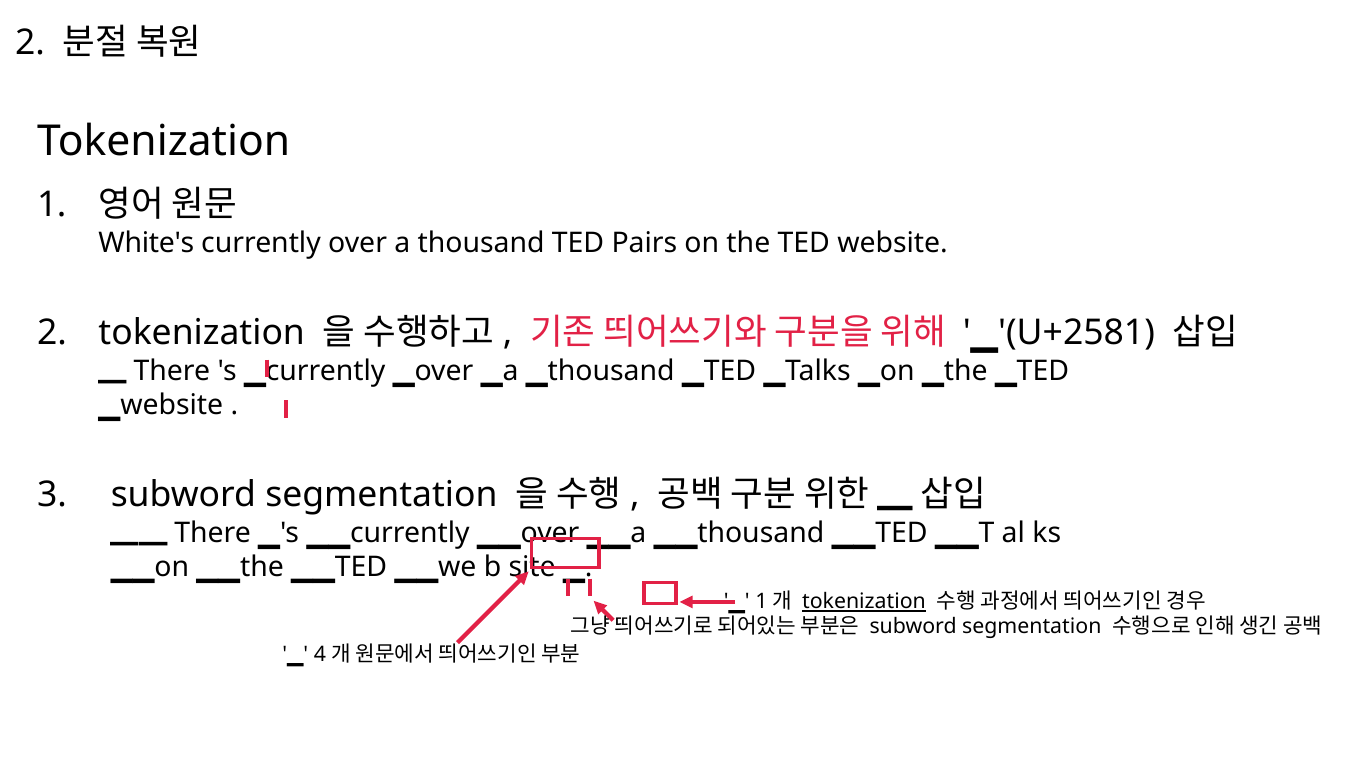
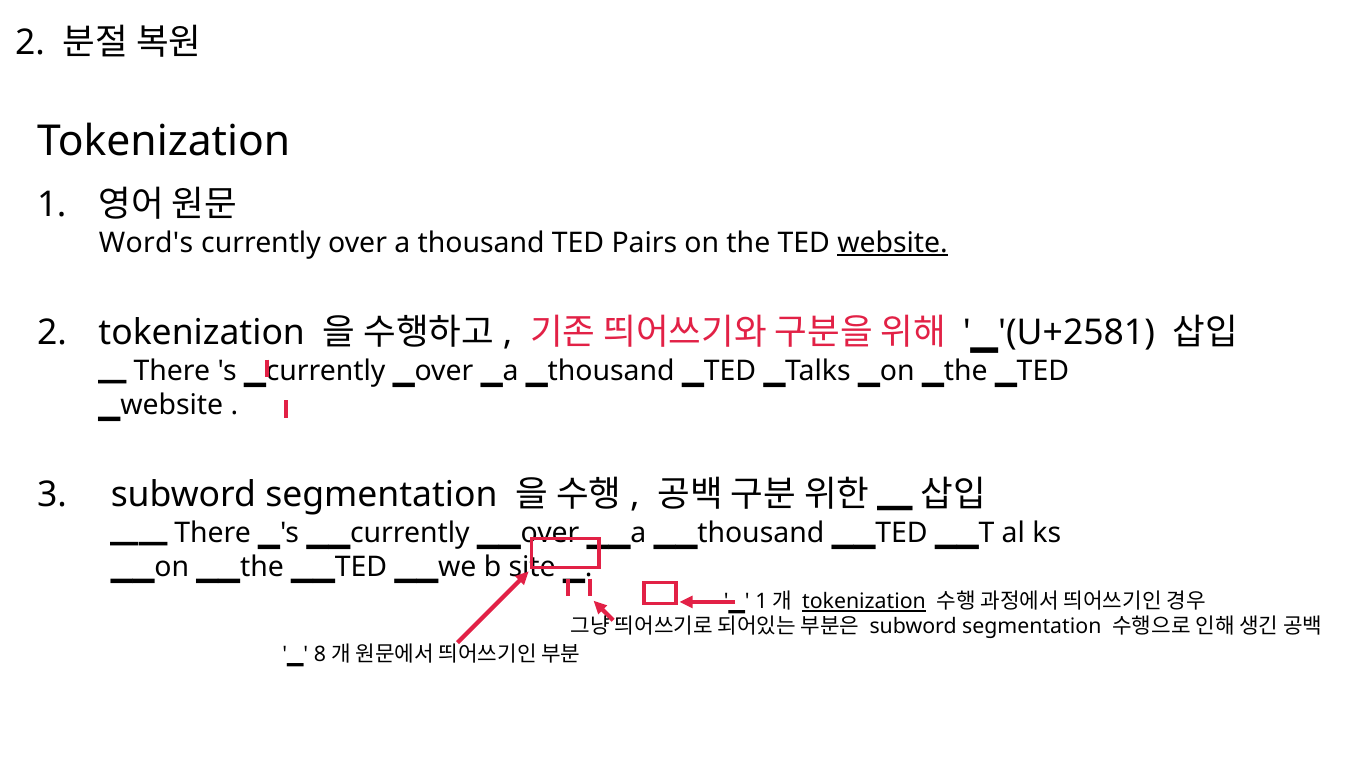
White's: White's -> Word's (146, 243)
website underline: none -> present (893, 243)
4: 4 -> 8 (320, 654)
